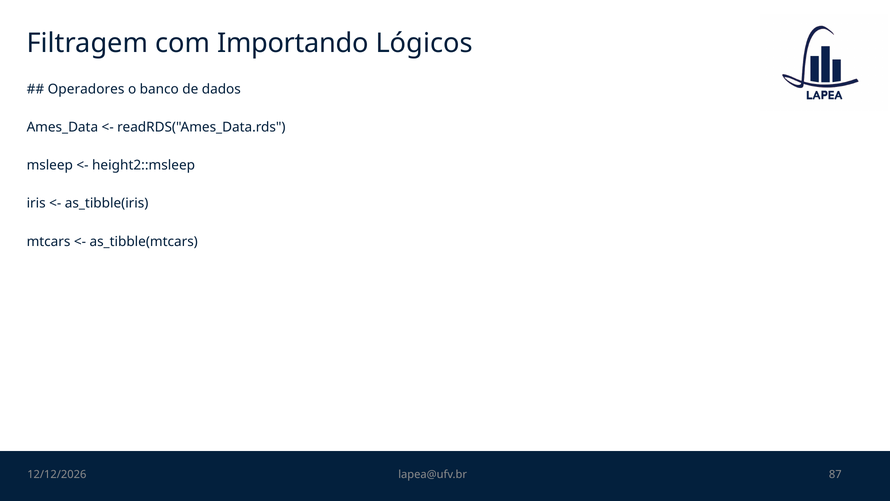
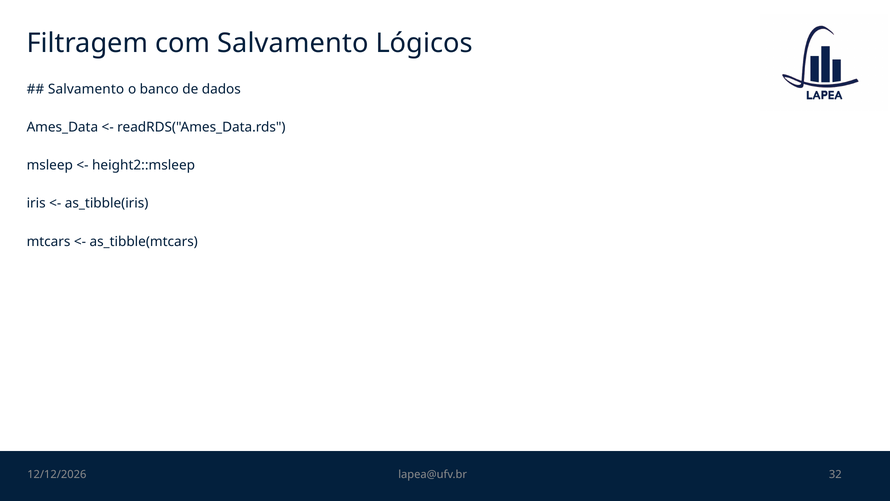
com Importando: Importando -> Salvamento (293, 43)
Operadores: Operadores -> Salvamento (86, 89)
87: 87 -> 32 (835, 474)
